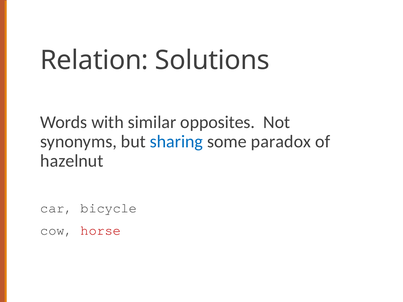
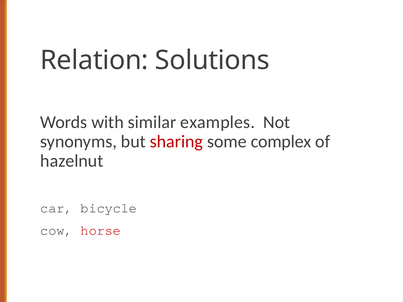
opposites: opposites -> examples (218, 122)
sharing colour: blue -> red (176, 142)
paradox: paradox -> complex (281, 142)
